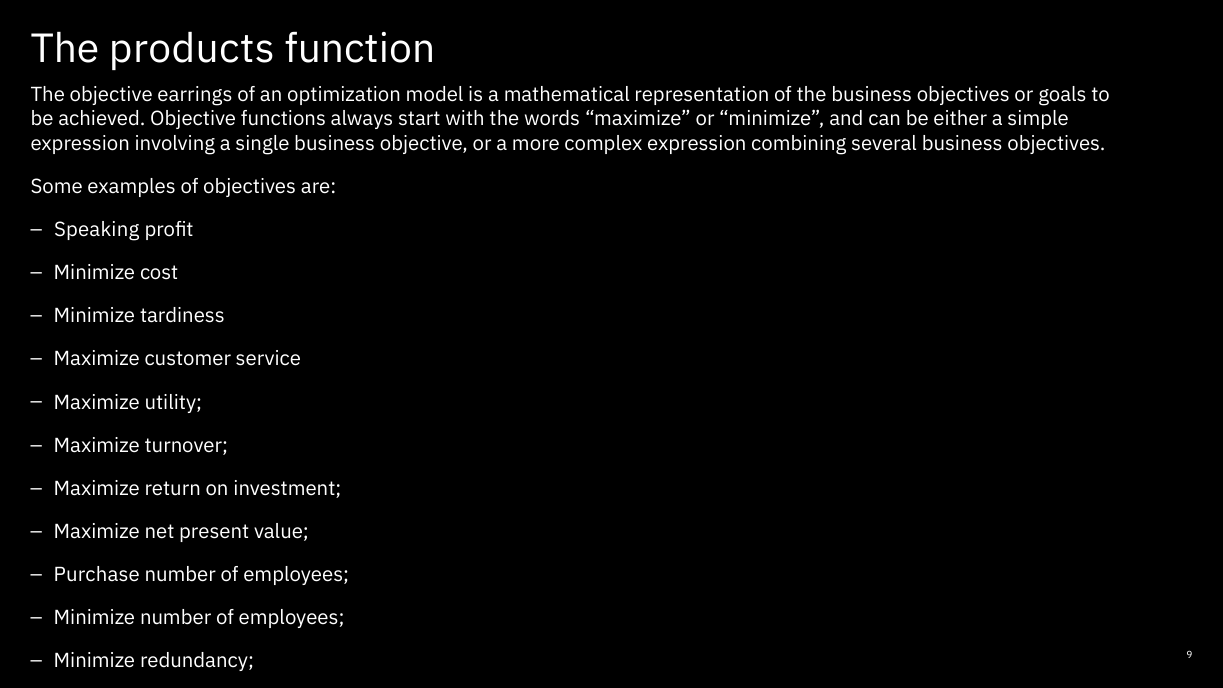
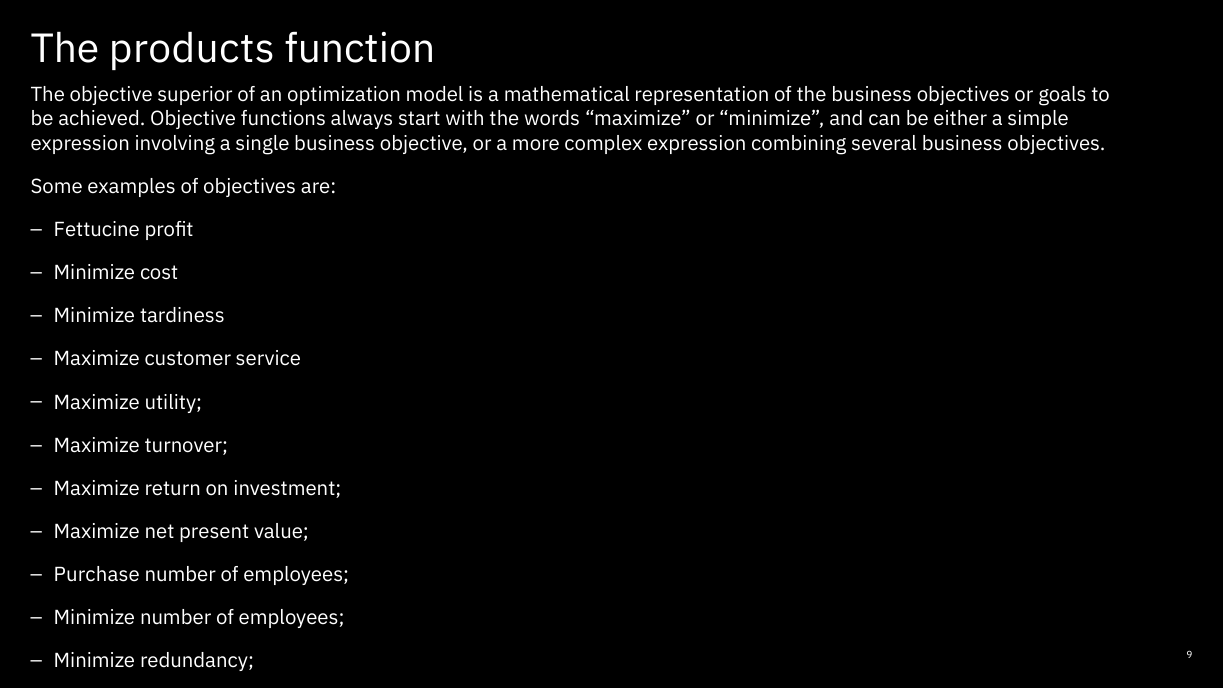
earrings: earrings -> superior (195, 95)
Speaking: Speaking -> Fettucine (97, 230)
